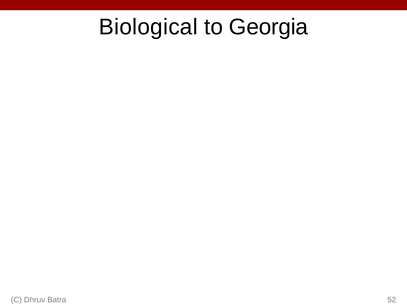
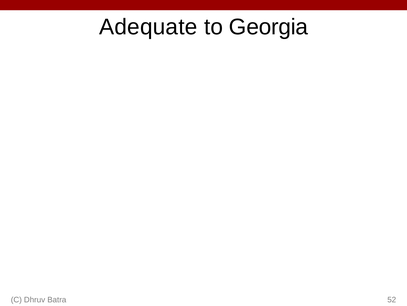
Biological: Biological -> Adequate (148, 27)
